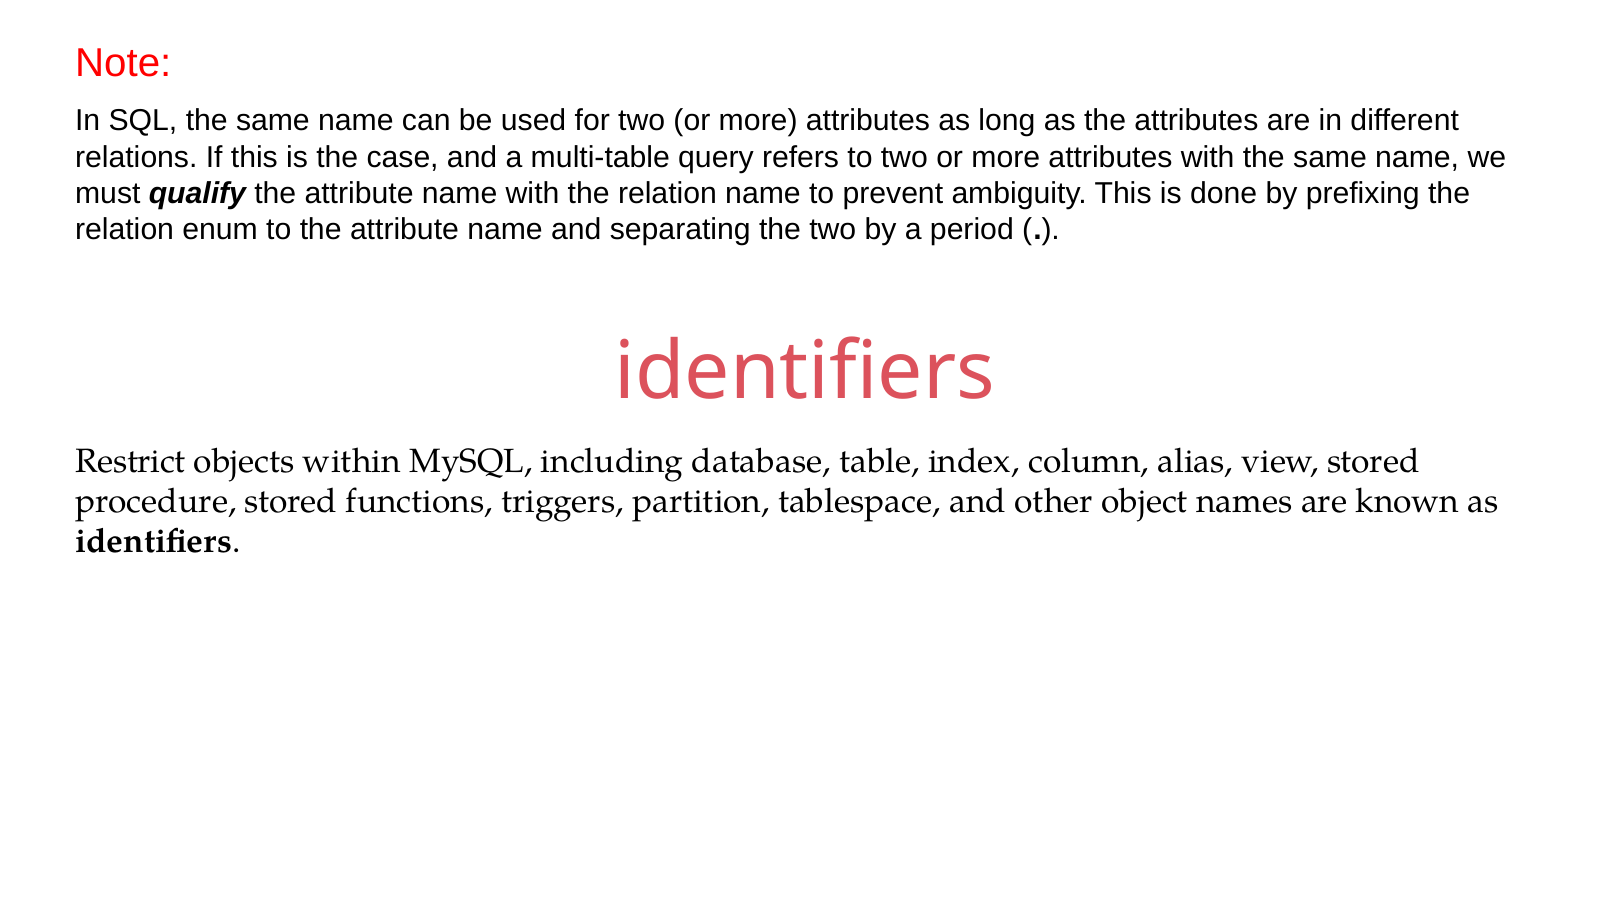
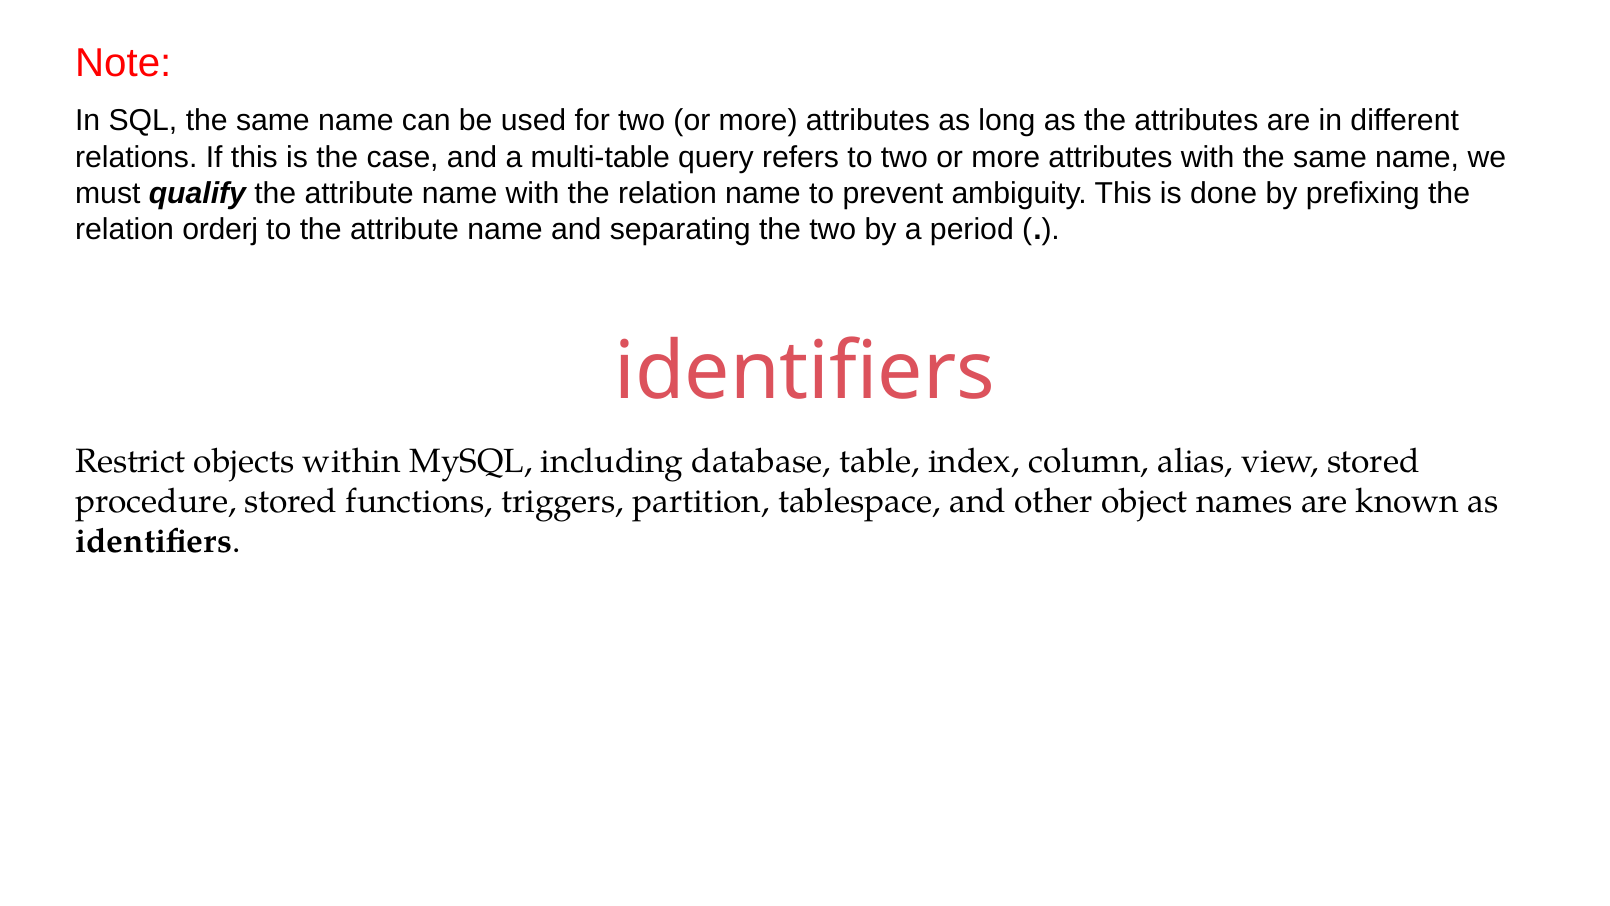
enum: enum -> orderj (220, 229)
